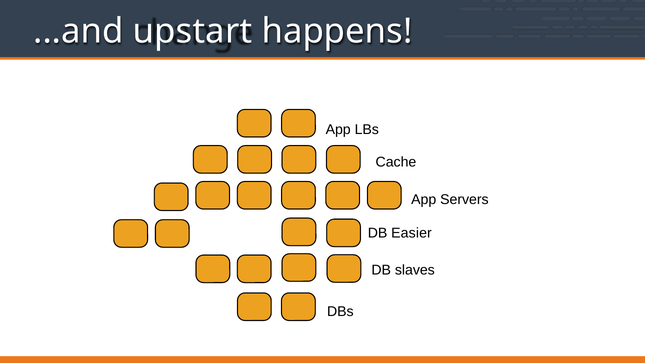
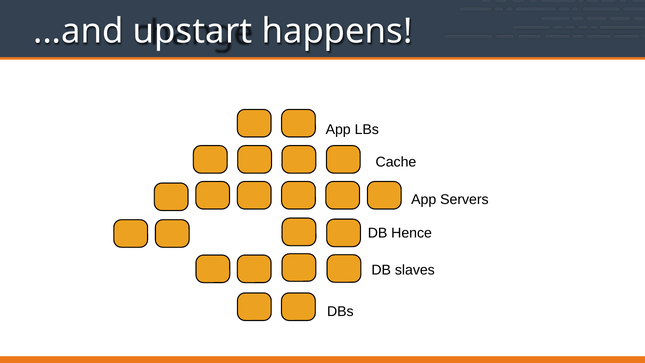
Easier: Easier -> Hence (412, 233)
